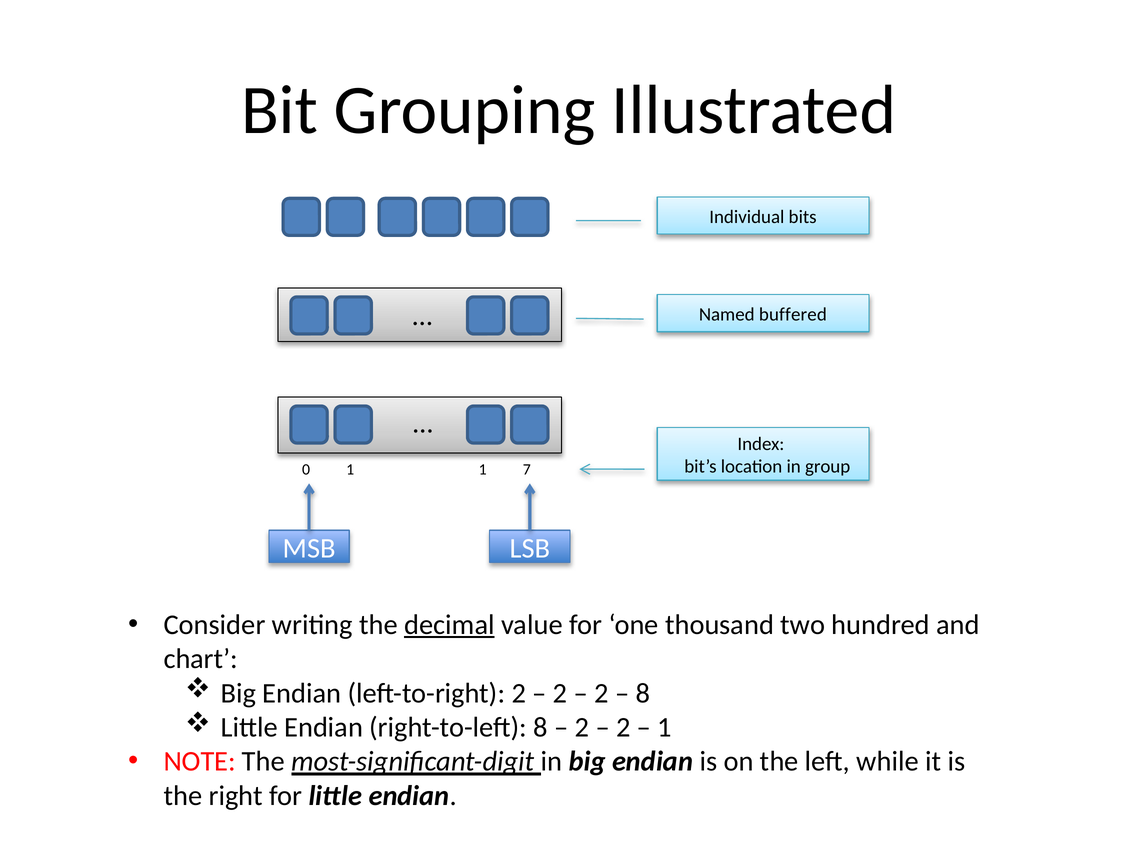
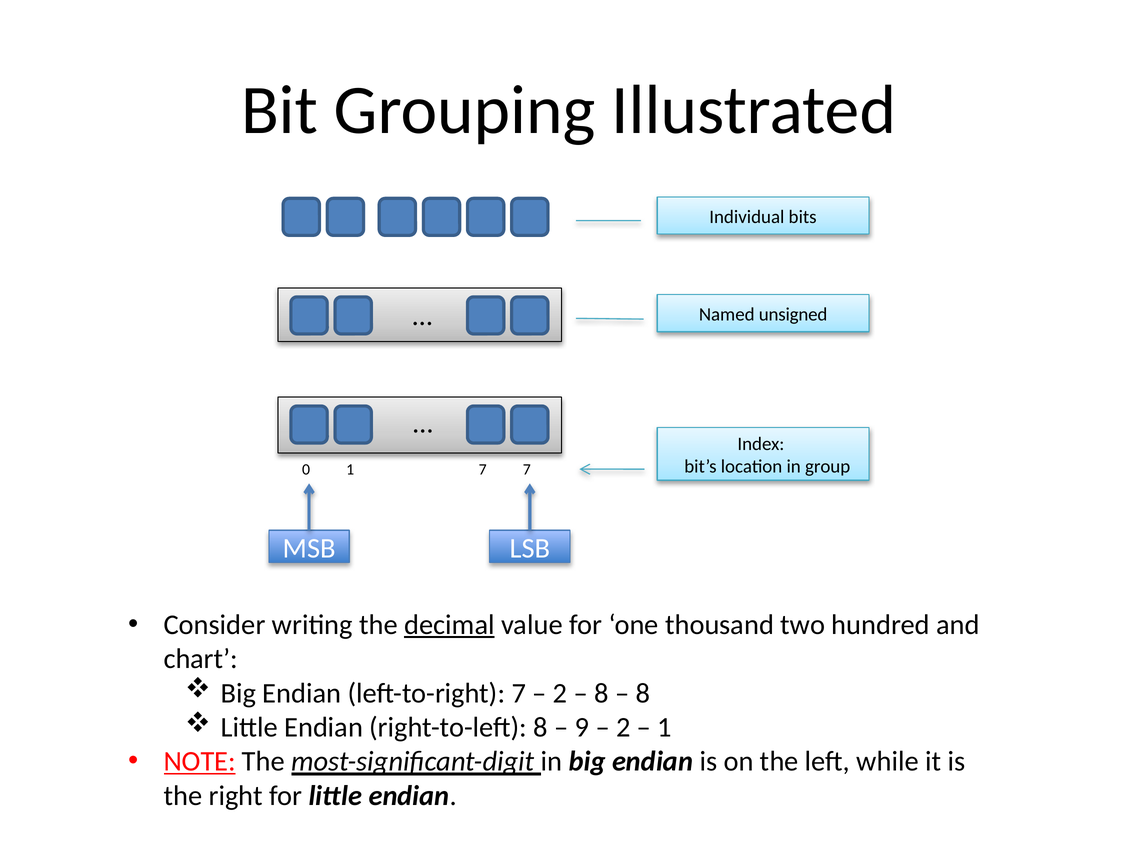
buffered: buffered -> unsigned (793, 314)
1 1: 1 -> 7 (483, 469)
left-to-right 2: 2 -> 7 (519, 693)
2: 2 -> 8 (601, 693)
2: 2 -> 9 (582, 727)
NOTE underline: none -> present (200, 761)
